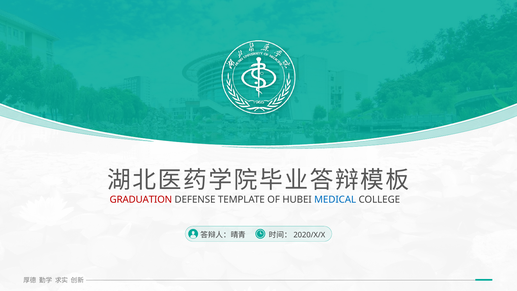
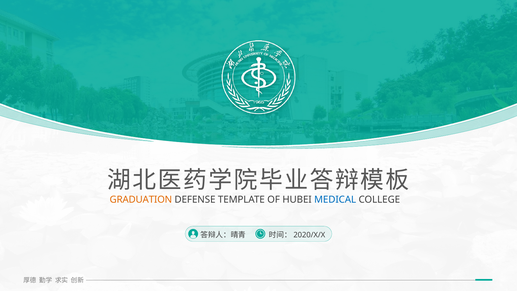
GRADUATION colour: red -> orange (141, 200)
